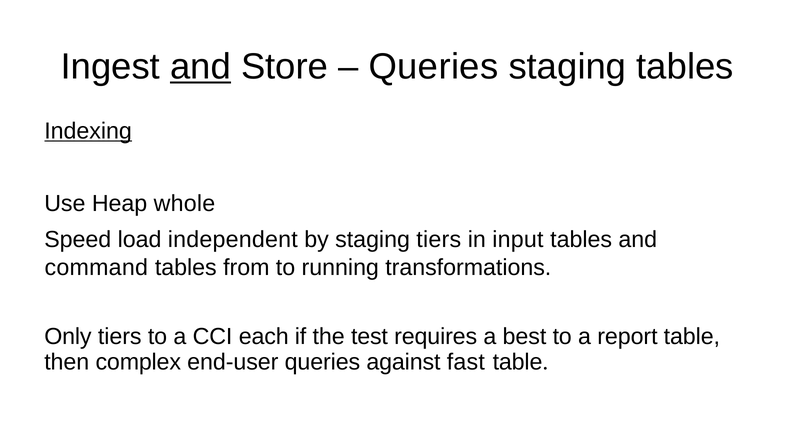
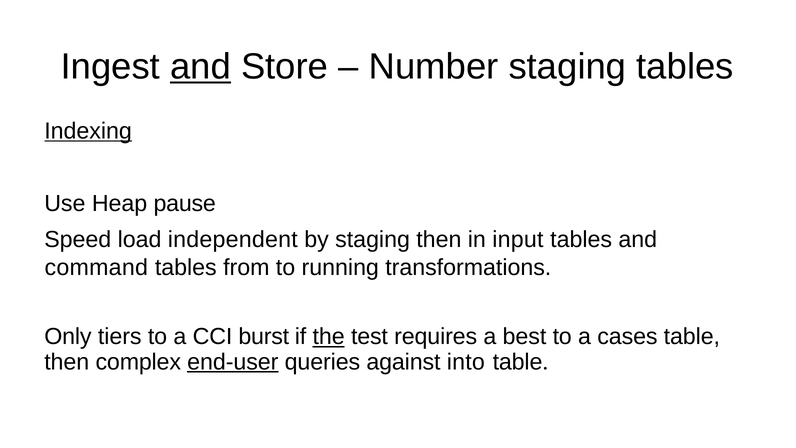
Queries: Queries -> Number (434, 67)
whole: whole -> pause (185, 203)
staging tiers: tiers -> then (439, 240)
each: each -> burst (264, 337)
the underline: none -> present (329, 337)
report: report -> cases (627, 337)
end-user underline: none -> present (233, 362)
fast: fast -> into (466, 362)
